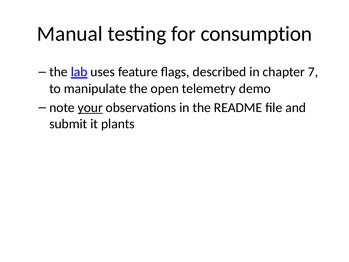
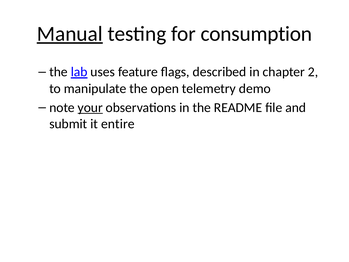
Manual underline: none -> present (70, 34)
7: 7 -> 2 (313, 72)
plants: plants -> entire (118, 124)
